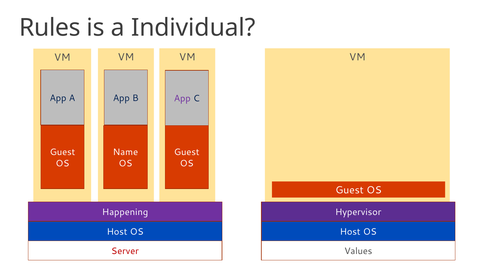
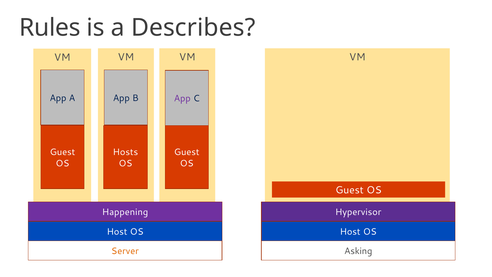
Individual: Individual -> Describes (193, 28)
Name: Name -> Hosts (125, 152)
Server colour: red -> orange (125, 251)
Values: Values -> Asking (358, 251)
